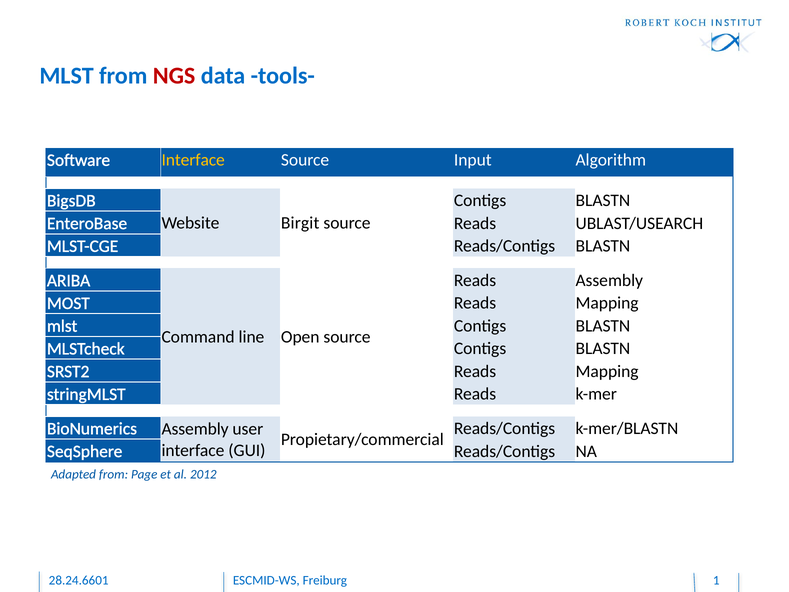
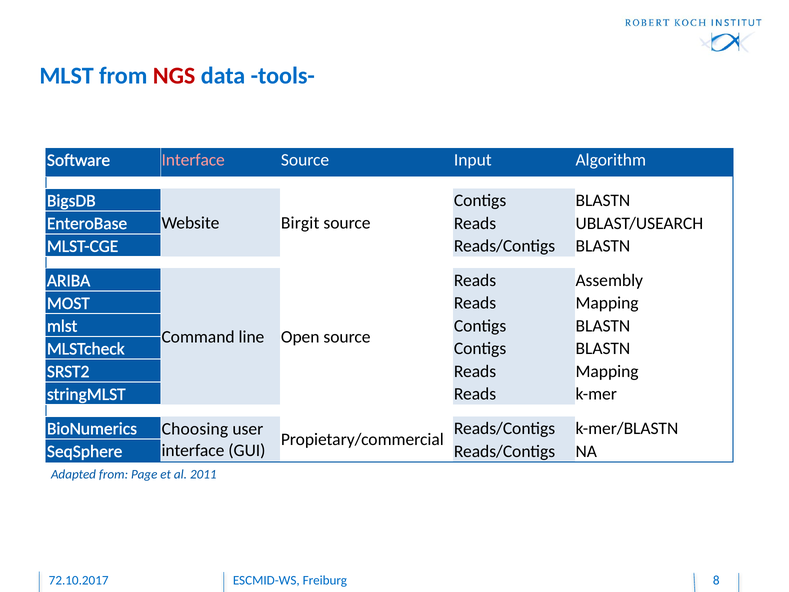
Interface colour: yellow -> pink (193, 160)
BioNumerics Assembly: Assembly -> Choosing (195, 429)
2012: 2012 -> 2011 (203, 474)
28.24.6601: 28.24.6601 -> 72.10.2017 (79, 580)
1: 1 -> 8 (716, 580)
